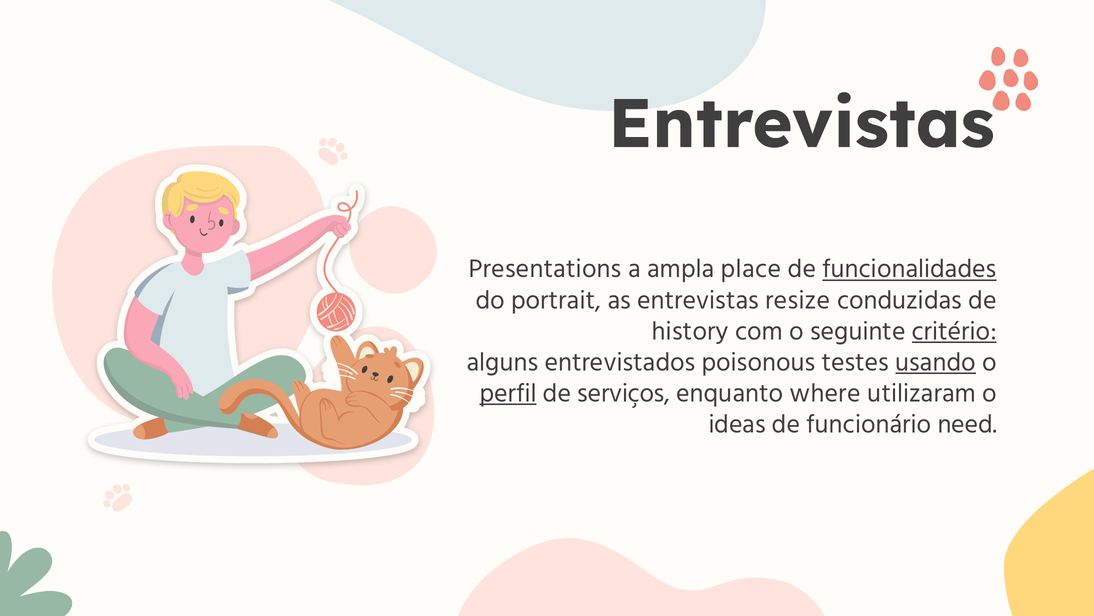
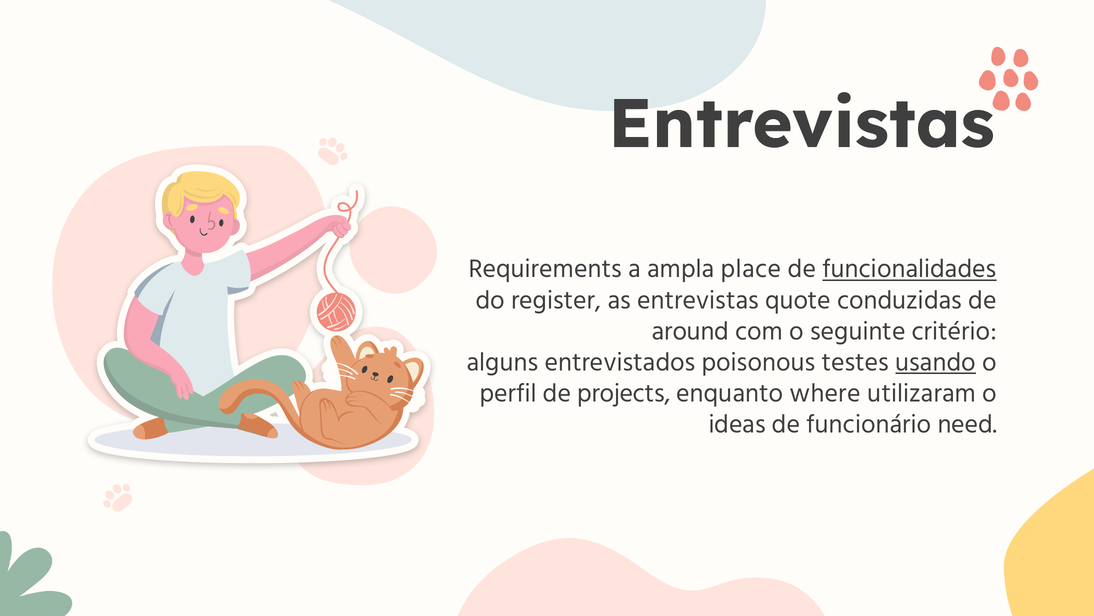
Presentations: Presentations -> Requirements (545, 269)
portrait: portrait -> register (556, 300)
resize: resize -> quote (798, 300)
history: history -> around (690, 331)
critério underline: present -> none (954, 331)
perfil underline: present -> none (508, 393)
serviços: serviços -> projects (624, 393)
